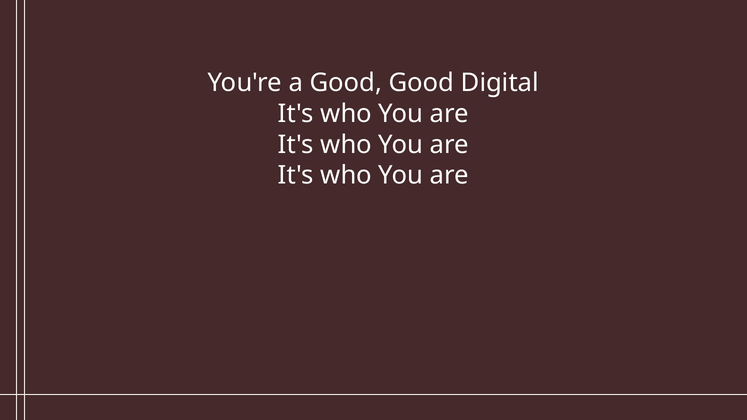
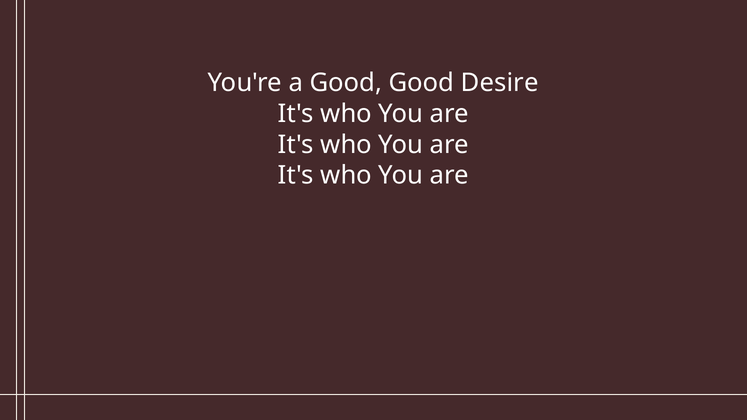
Digital: Digital -> Desire (500, 83)
